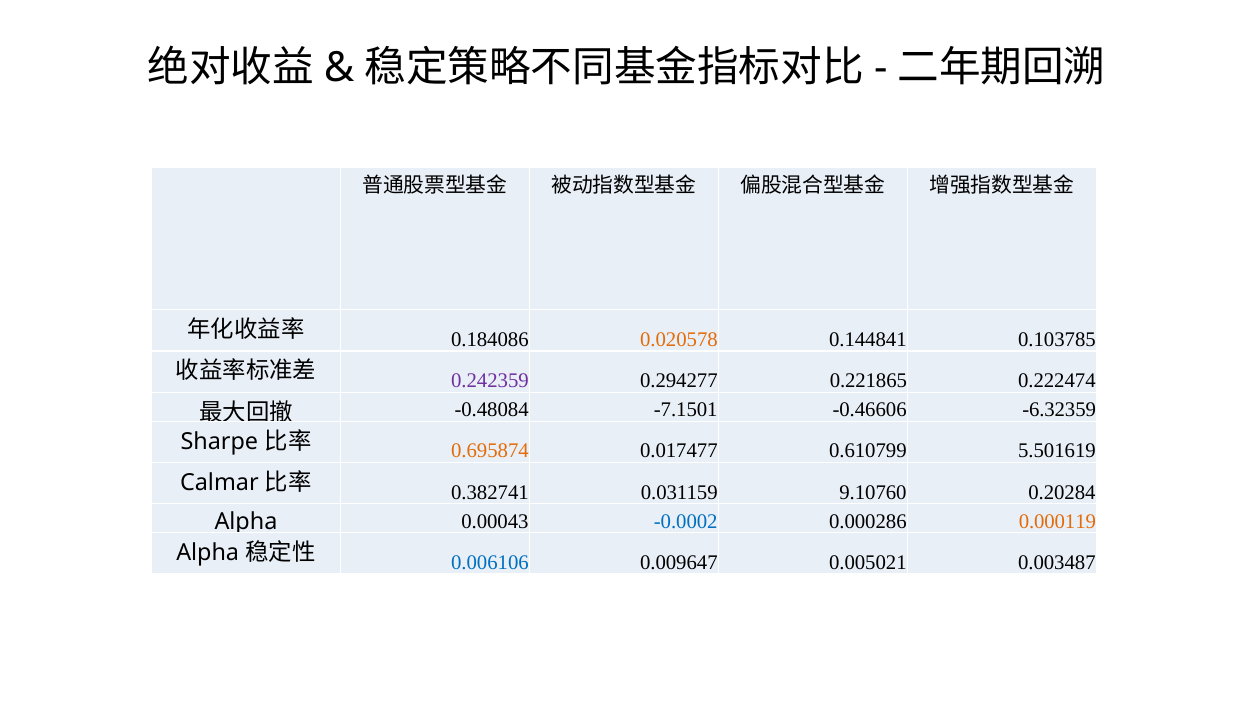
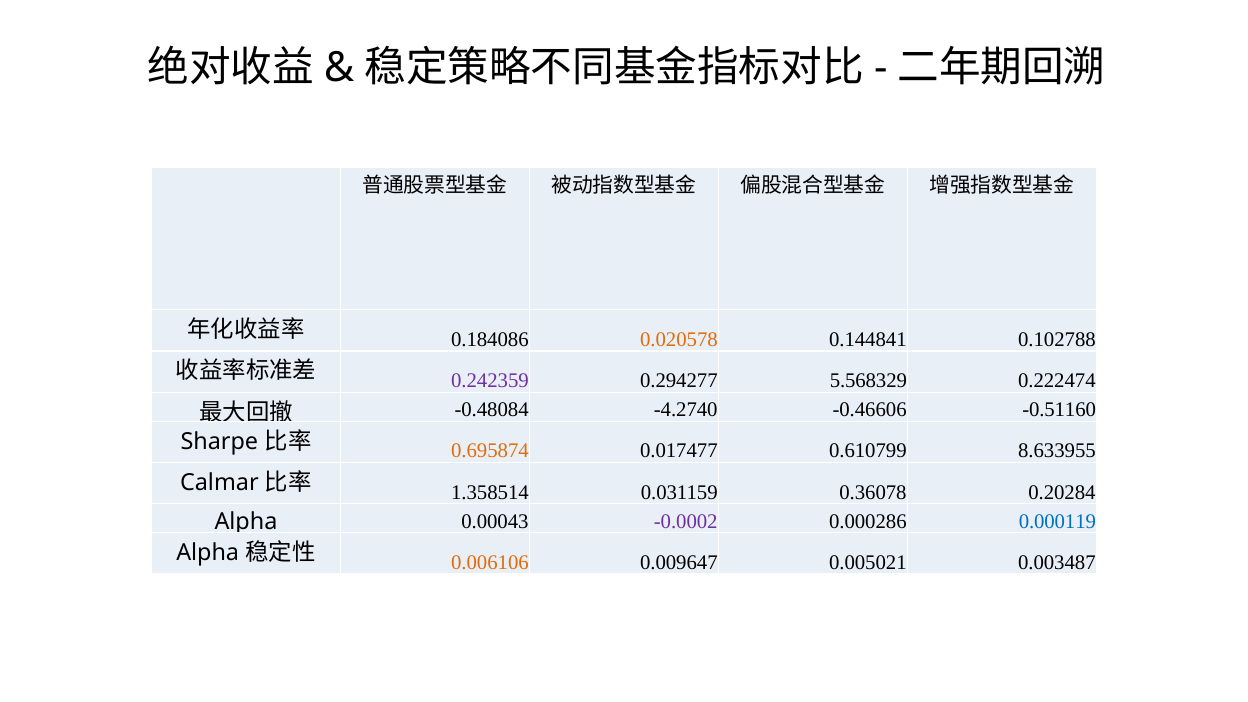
0.103785: 0.103785 -> 0.102788 (1057, 340)
0.221865: 0.221865 -> 5.568329 (868, 381)
-7.1501: -7.1501 -> -4.2740 (686, 410)
-6.32359: -6.32359 -> -0.51160 (1059, 410)
5.501619: 5.501619 -> 8.633955 (1057, 451)
0.382741: 0.382741 -> 1.358514 (490, 492)
9.10760: 9.10760 -> 0.36078 (873, 492)
-0.0002 colour: blue -> purple (686, 521)
0.000119 colour: orange -> blue (1057, 521)
0.006106 colour: blue -> orange (490, 562)
